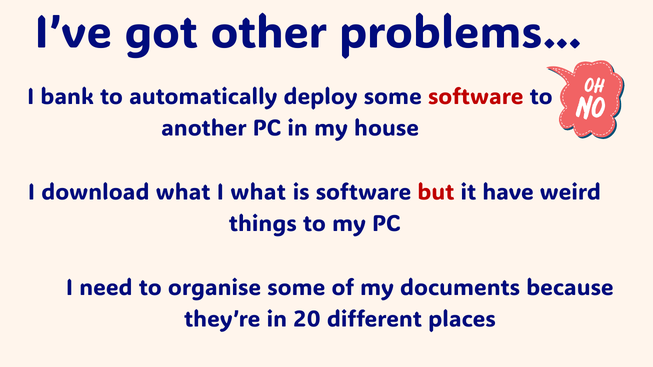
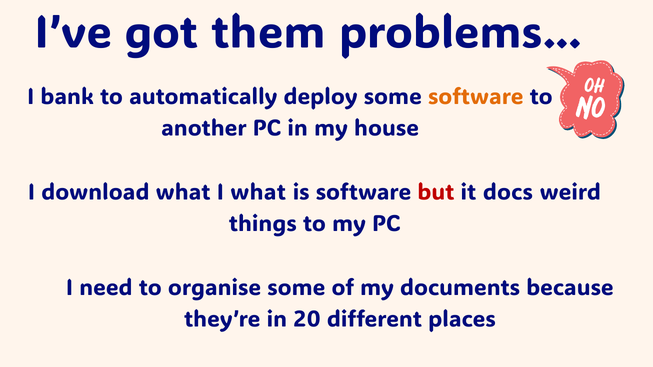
other: other -> them (268, 33)
software colour: red -> orange (476, 97)
have: have -> docs (508, 192)
